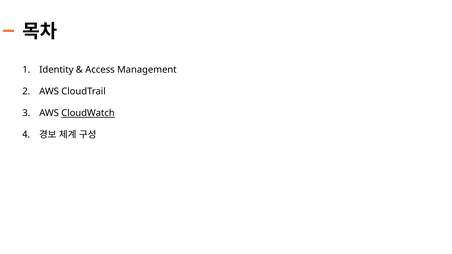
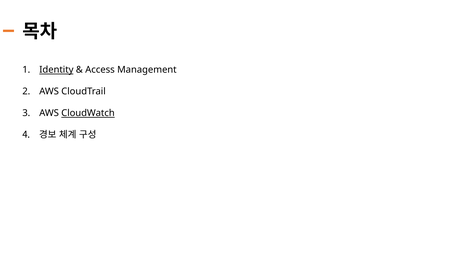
Identity underline: none -> present (56, 70)
